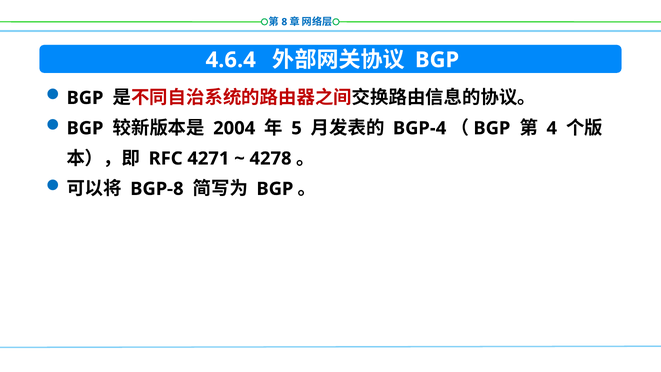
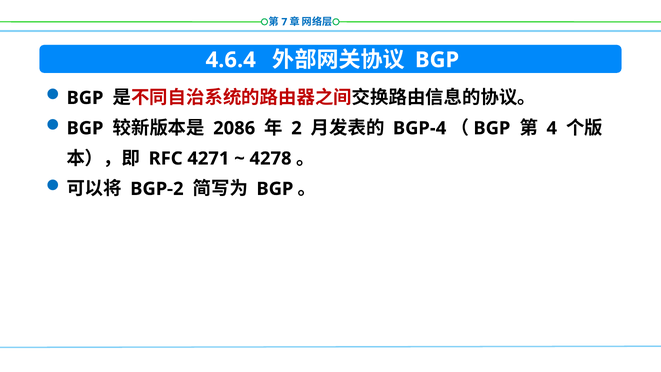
8: 8 -> 7 (284, 22)
2004: 2004 -> 2086 (234, 128)
5: 5 -> 2 (297, 128)
BGP-8: BGP-8 -> BGP-2 (157, 189)
